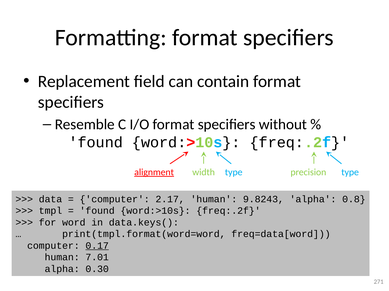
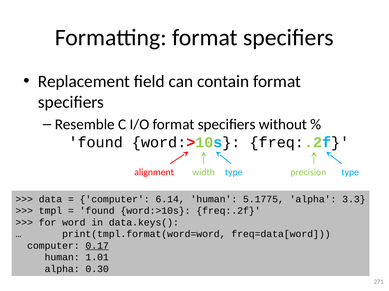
alignment underline: present -> none (154, 173)
2.17: 2.17 -> 6.14 (170, 200)
9.8243: 9.8243 -> 5.1775 (263, 200)
0.8: 0.8 -> 3.3 (354, 200)
7.01: 7.01 -> 1.01 (97, 258)
